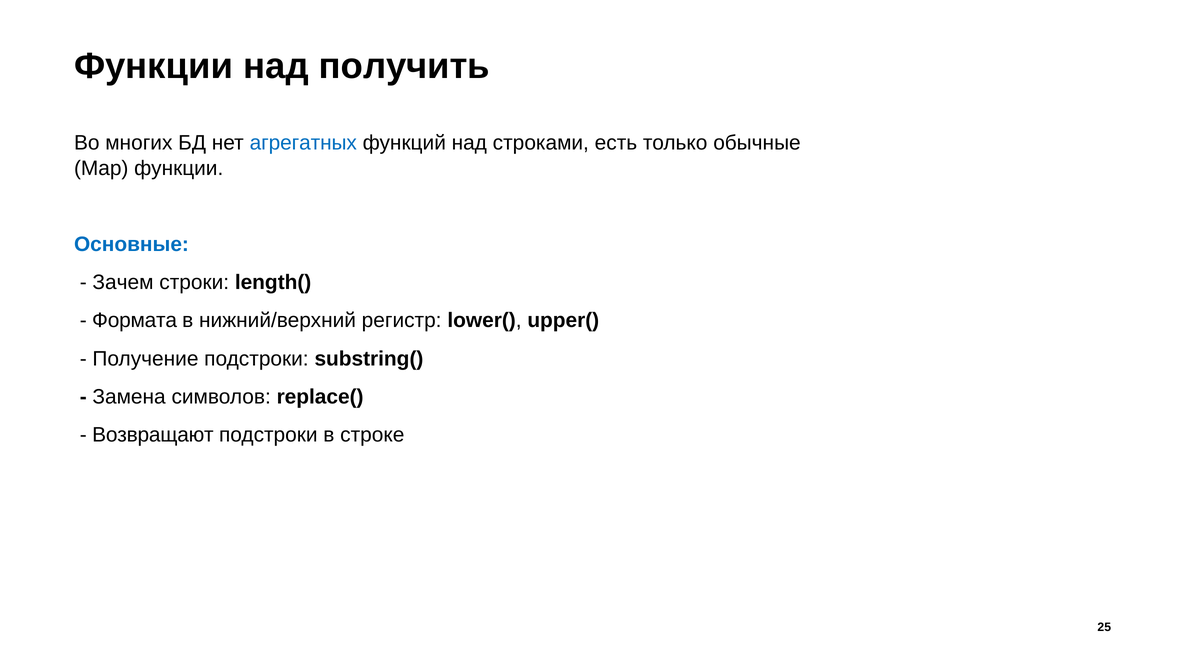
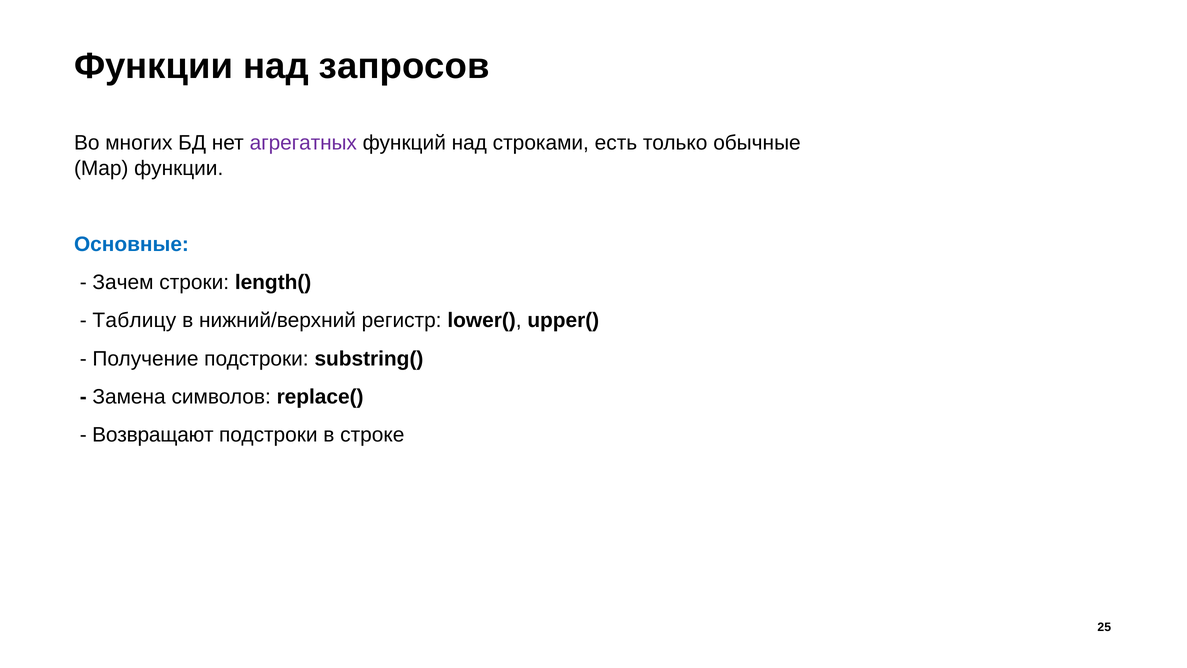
получить: получить -> запросов (404, 66)
агрегатных colour: blue -> purple (303, 143)
Формата: Формата -> Таблицу (134, 320)
